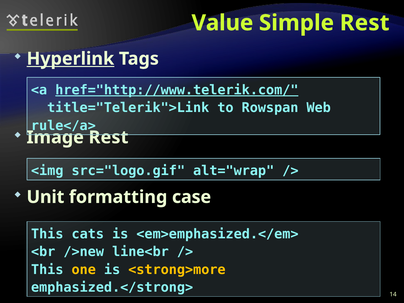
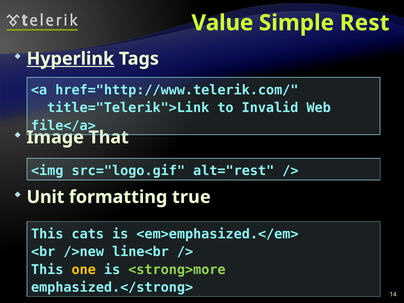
href="http://www.telerik.com/ underline: present -> none (177, 90)
Rowspan: Rowspan -> Invalid (270, 108)
rule</a>: rule</a> -> file</a> (63, 126)
Image Rest: Rest -> That (109, 137)
alt="wrap: alt="wrap -> alt="rest (234, 171)
case: case -> true (191, 197)
<strong>more colour: yellow -> light green (177, 270)
